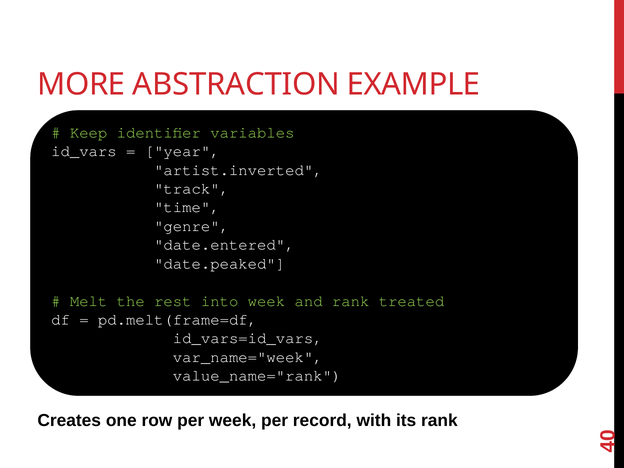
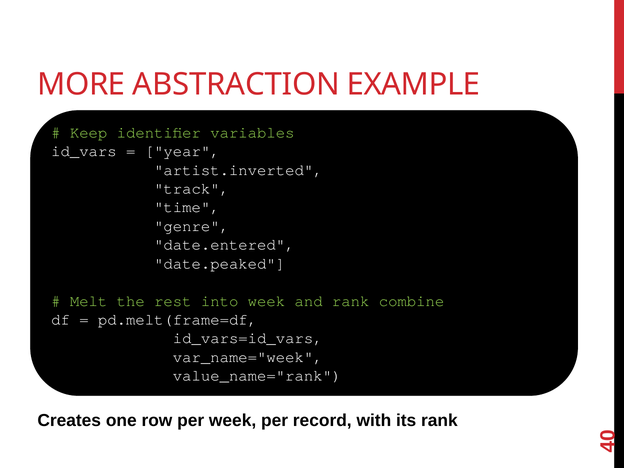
treated: treated -> combine (412, 301)
